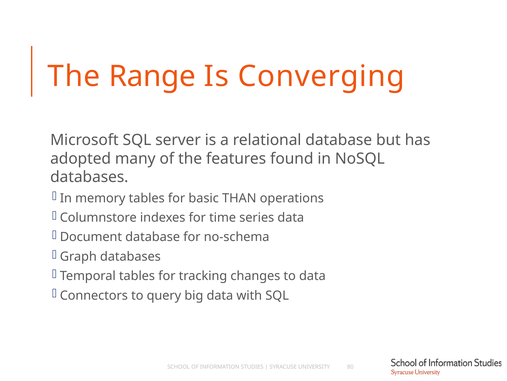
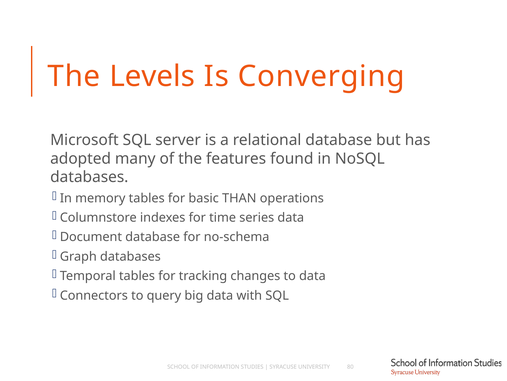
Range: Range -> Levels (152, 76)
